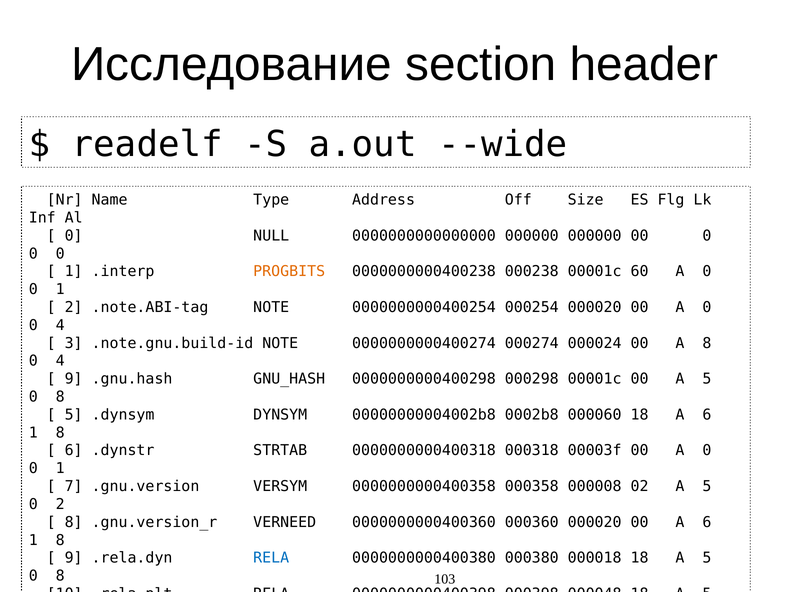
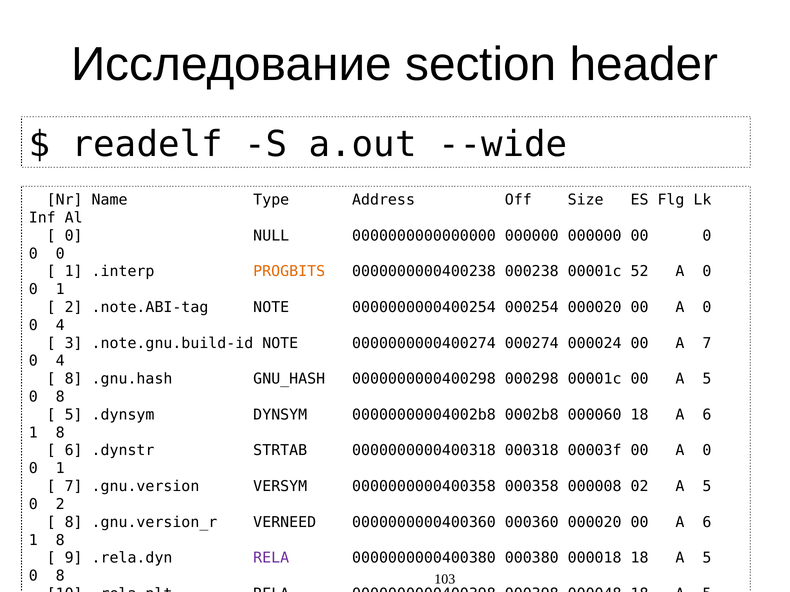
60: 60 -> 52 (640, 272)
A 8: 8 -> 7 (707, 343)
9: 9 -> 8 (74, 379)
RELA colour: blue -> purple (271, 558)
